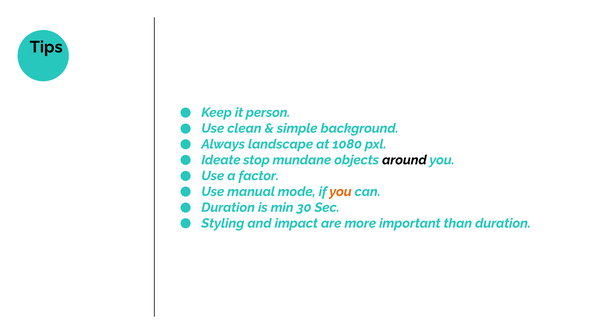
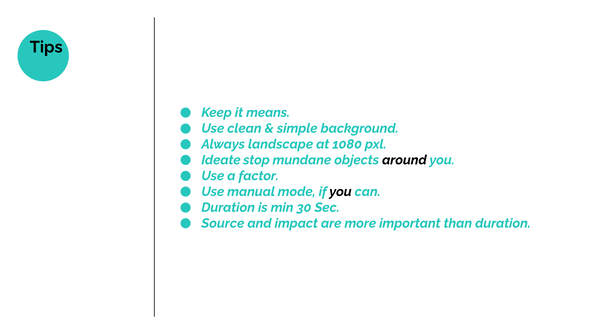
person: person -> means (268, 113)
you colour: orange -> black (340, 192)
Styling: Styling -> Source (223, 223)
